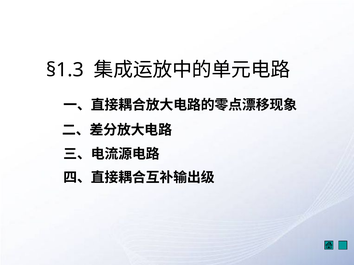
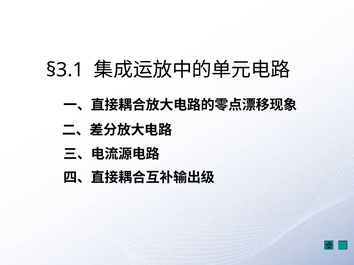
§1.3: §1.3 -> §3.1 (65, 70)
